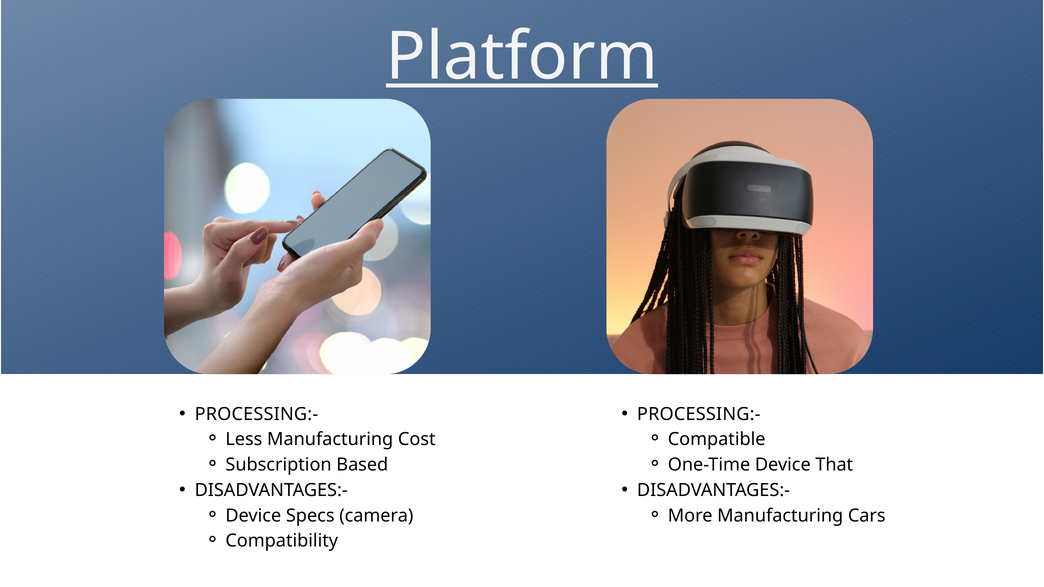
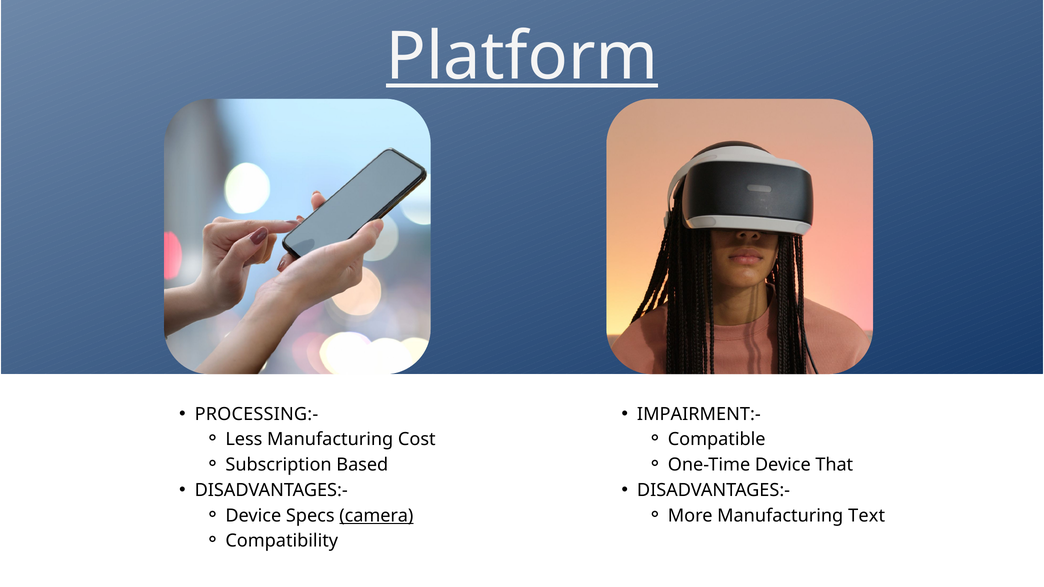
PROCESSING:-: PROCESSING:- -> IMPAIRMENT:- (699, 414)
camera underline: none -> present (376, 516)
Cars: Cars -> Text (867, 516)
